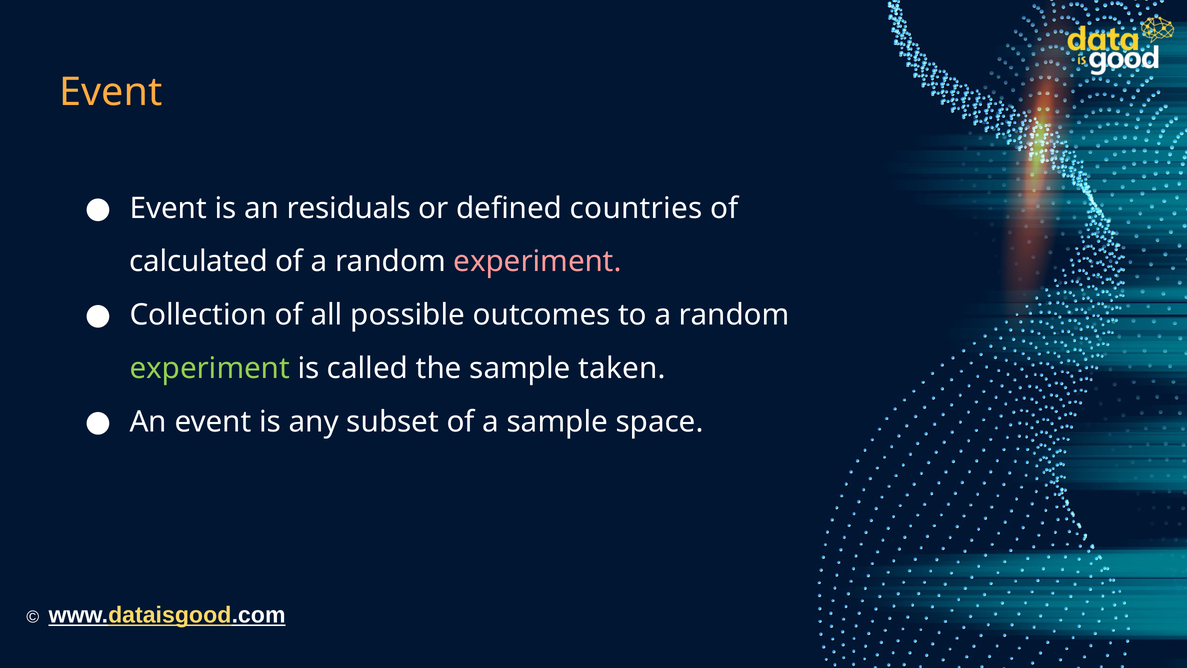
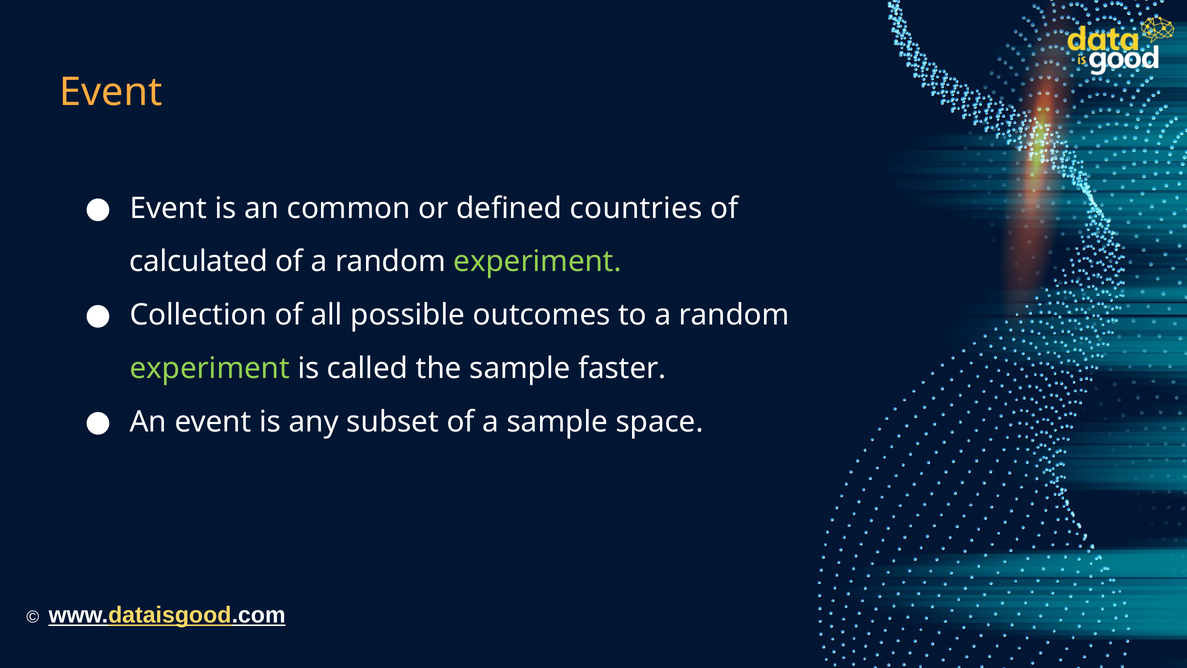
residuals: residuals -> common (349, 208)
experiment colour: pink -> light green (538, 262)
taken: taken -> faster (622, 368)
